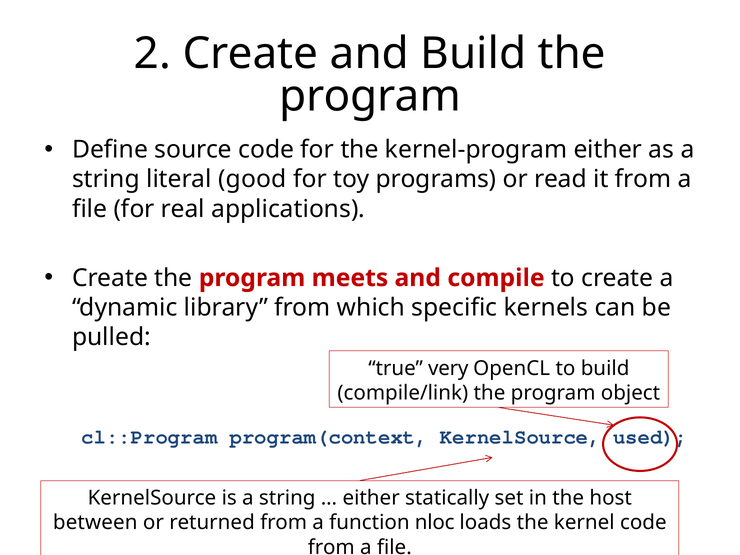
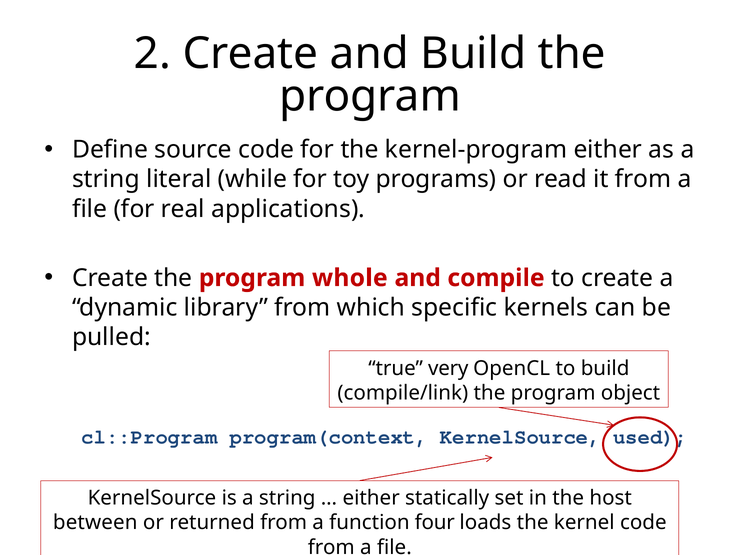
good: good -> while (252, 179)
meets: meets -> whole (350, 278)
nloc: nloc -> four (435, 523)
